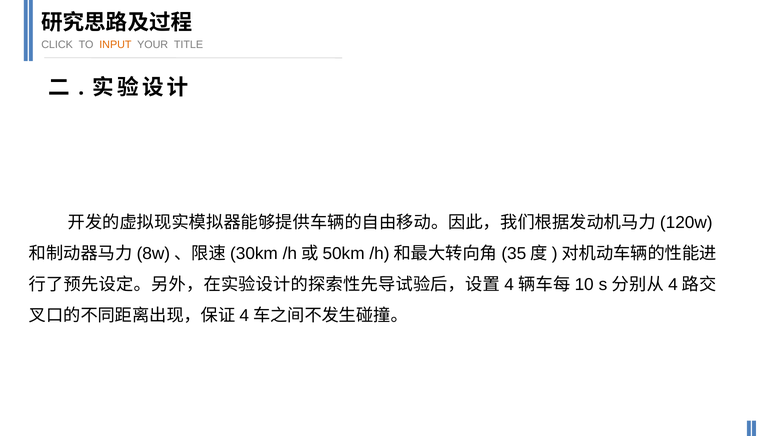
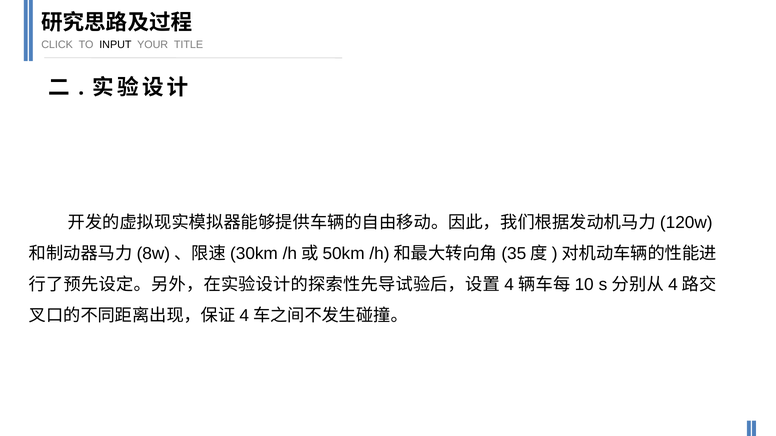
INPUT colour: orange -> black (115, 44)
